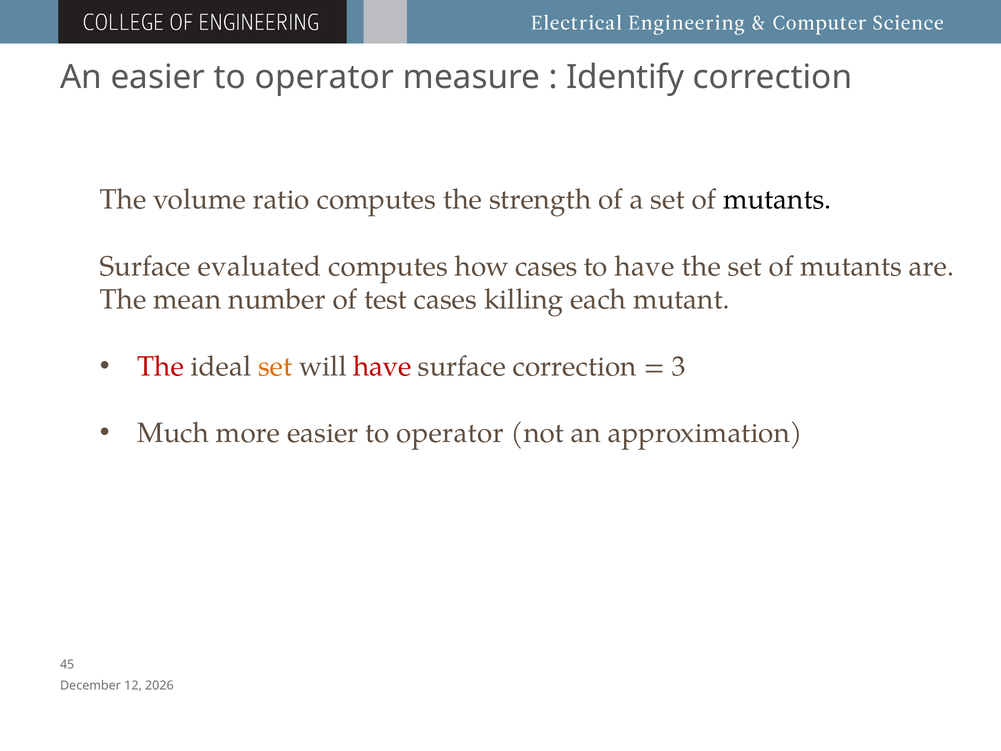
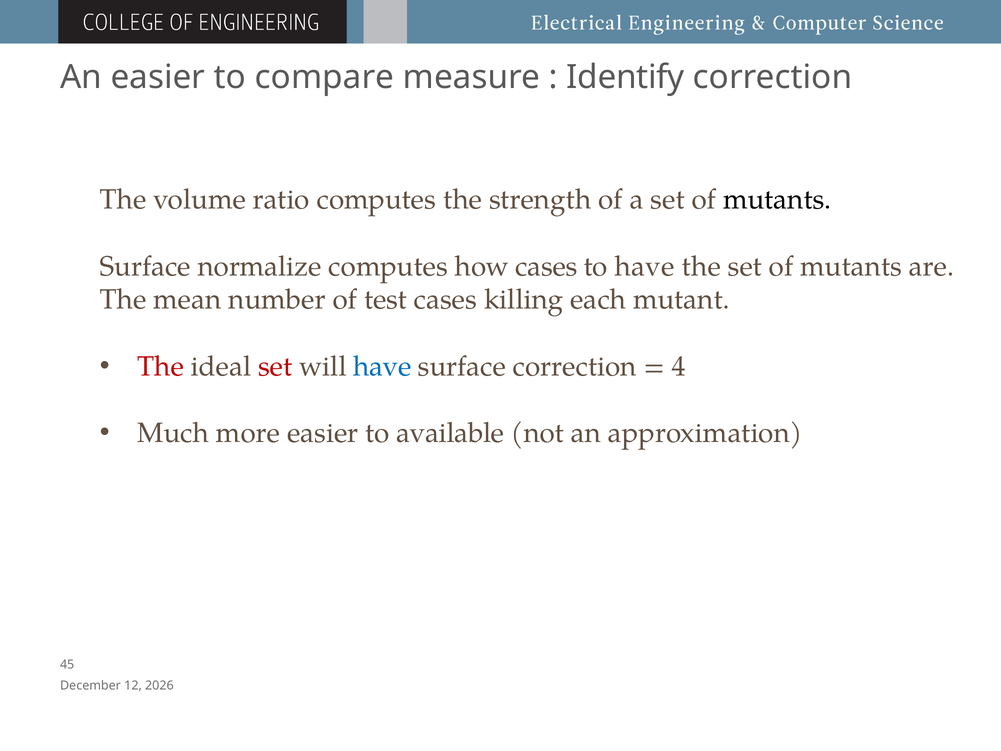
An easier to operator: operator -> compare (325, 77)
evaluated: evaluated -> normalize (260, 266)
set colour: orange -> red (275, 366)
have colour: red -> blue (382, 366)
3: 3 -> 4 (679, 366)
more easier to operator: operator -> available (450, 433)
